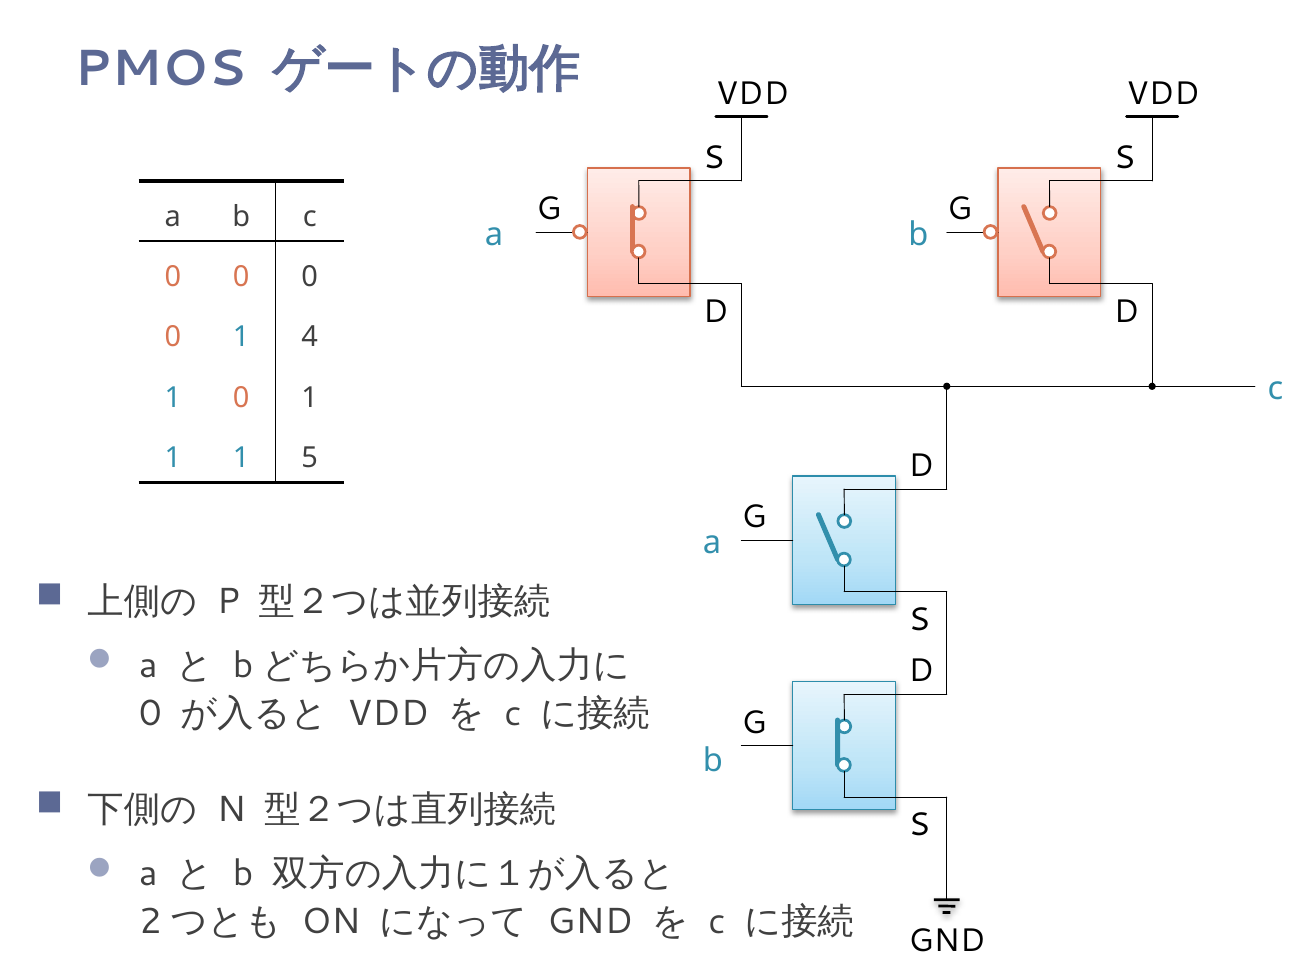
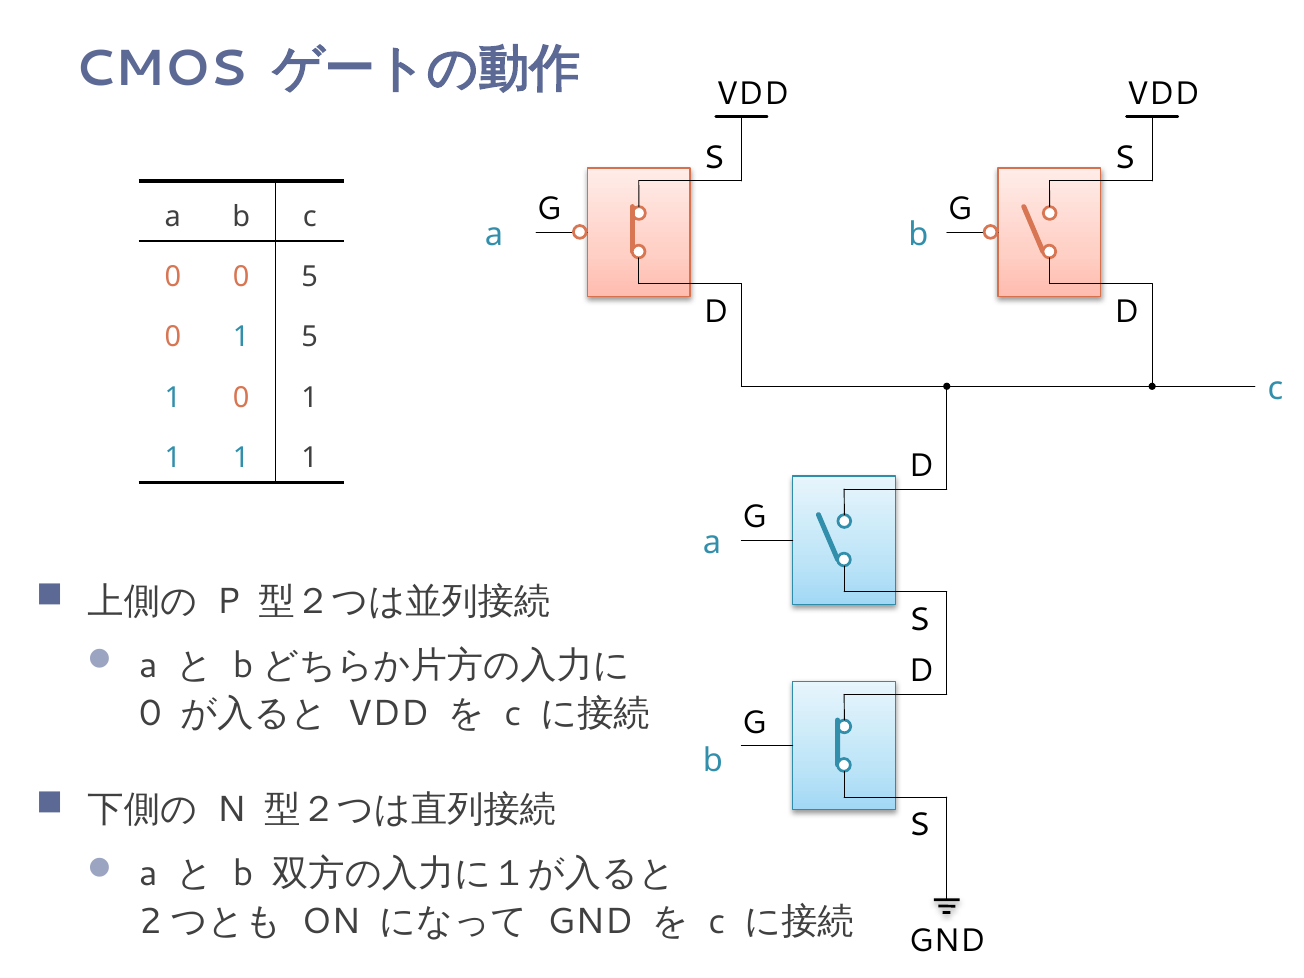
PMOS: PMOS -> CMOS (161, 68)
0: 0 -> 5 (310, 277)
1 4: 4 -> 5 (310, 337)
5: 5 -> 1 (310, 458)
